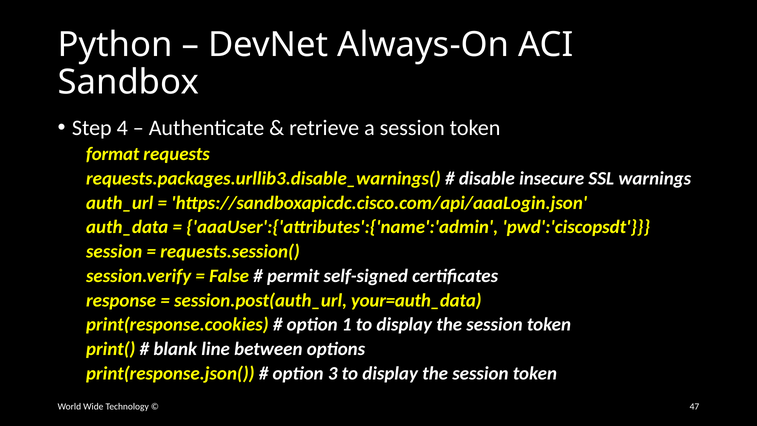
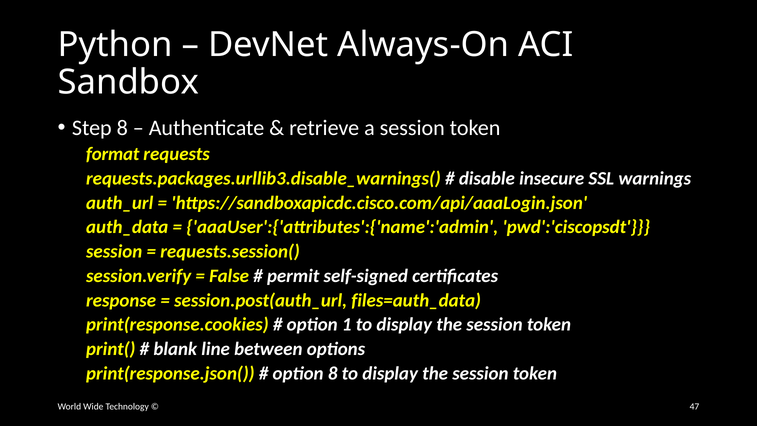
Step 4: 4 -> 8 (122, 128)
your=auth_data: your=auth_data -> files=auth_data (416, 300)
option 3: 3 -> 8 (333, 373)
